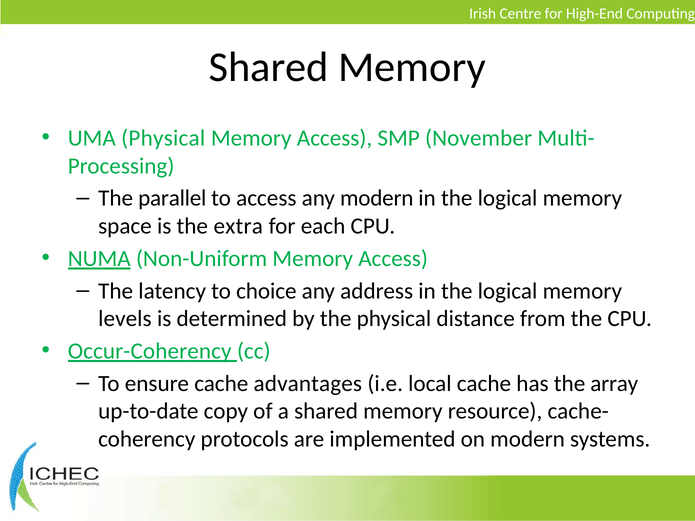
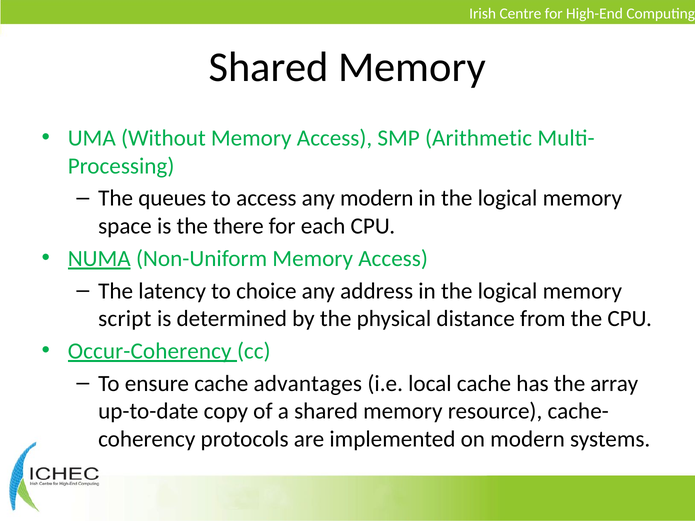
UMA Physical: Physical -> Without (163, 138)
November: November -> Arithmetic (479, 138)
parallel: parallel -> queues (172, 198)
extra: extra -> there (238, 226)
levels: levels -> script (125, 319)
